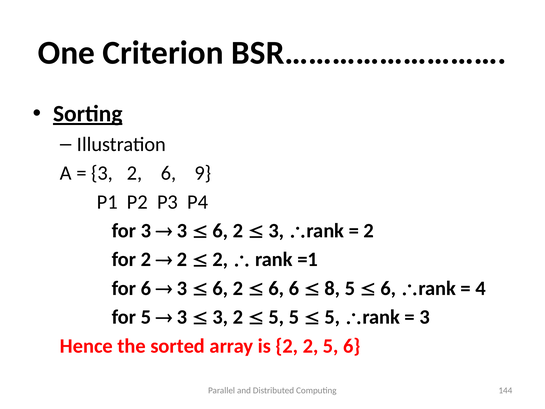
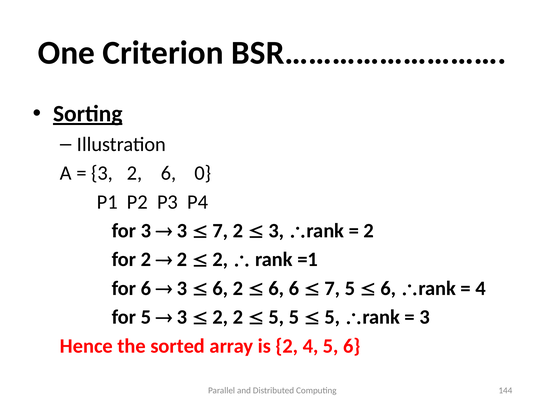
9: 9 -> 0 (203, 173)
6: 6 -> 7 (220, 231)
8: 8 -> 7 (332, 288)
3: 3 -> 2 (220, 317)
2 2: 2 -> 4 (311, 346)
